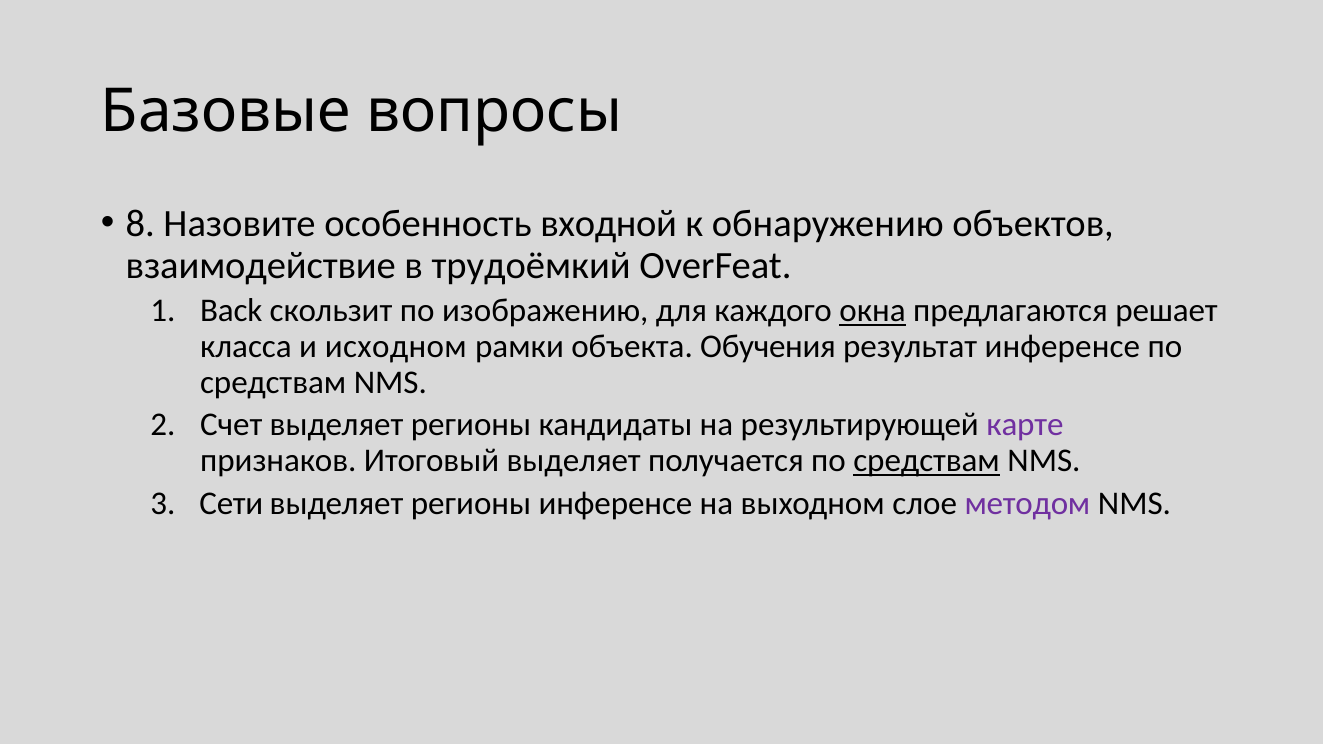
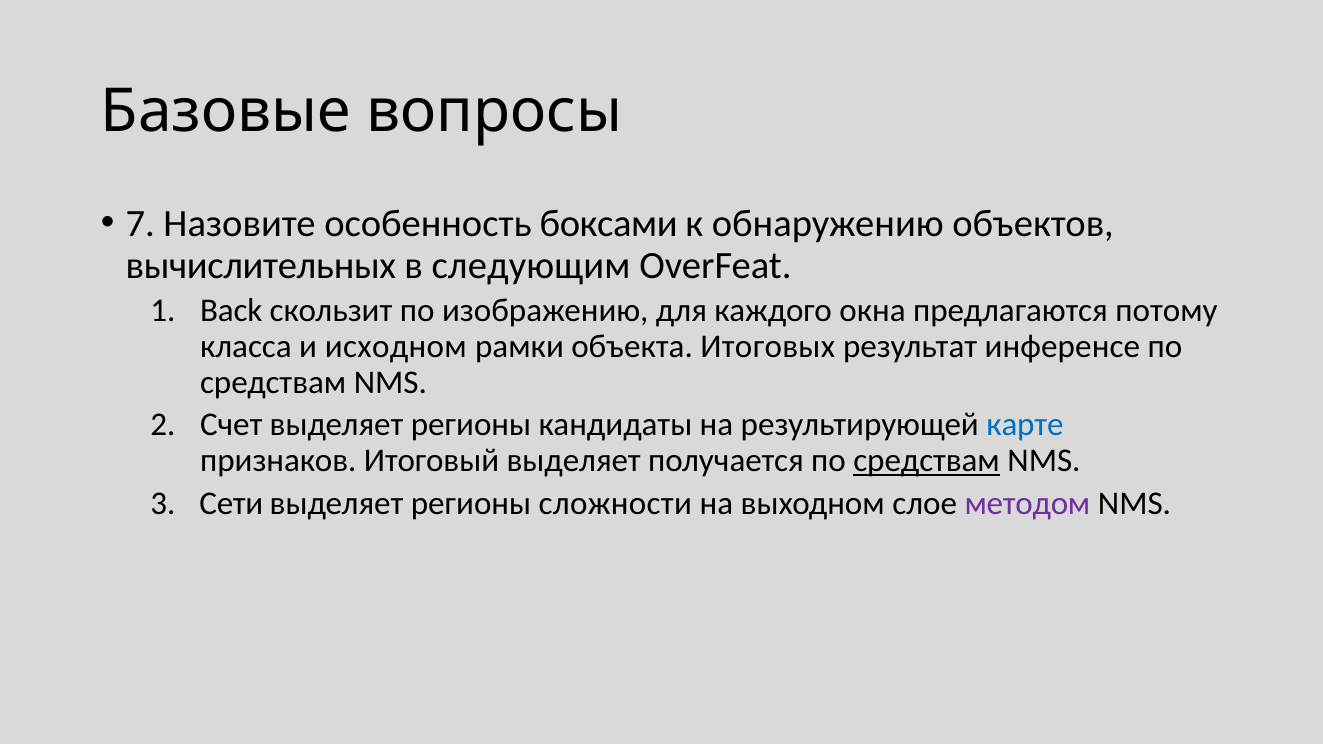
8: 8 -> 7 (140, 224)
входной: входной -> боксами (609, 224)
взаимодействие: взаимодействие -> вычислительных (261, 265)
трудоёмкий: трудоёмкий -> следующим (531, 265)
окна underline: present -> none (873, 311)
решает: решает -> потому (1166, 311)
Обучения: Обучения -> Итоговых (768, 347)
карте colour: purple -> blue (1025, 425)
регионы инференсе: инференсе -> сложности (615, 503)
